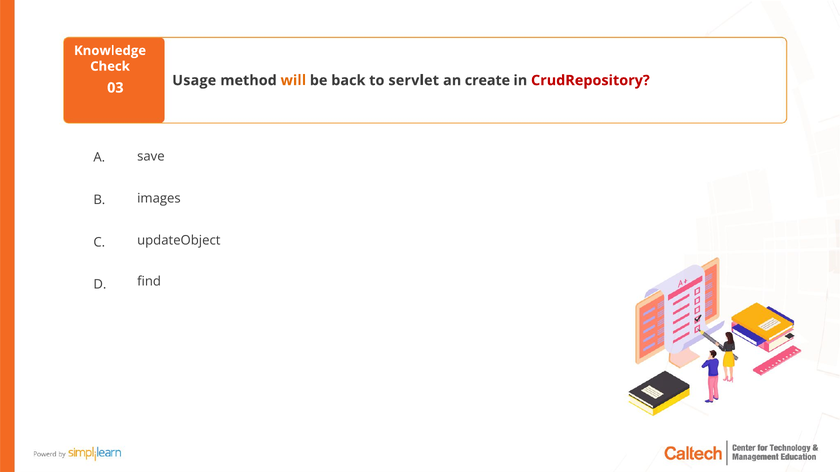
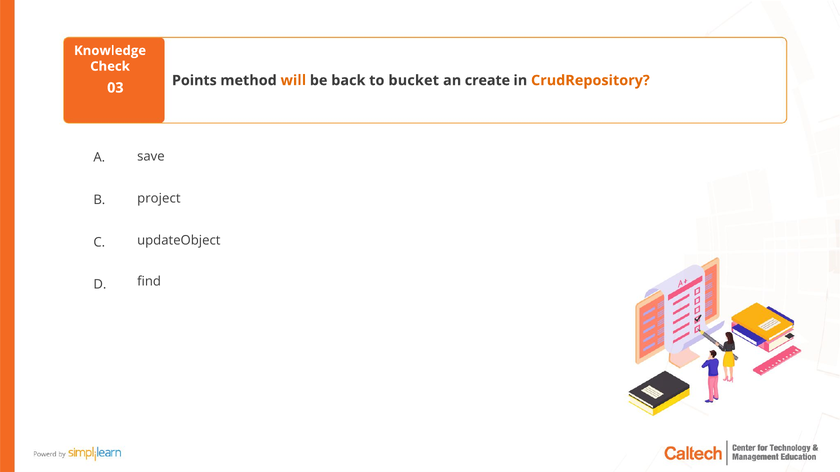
Usage: Usage -> Points (194, 81)
servlet: servlet -> bucket (414, 81)
CrudRepository colour: red -> orange (590, 81)
images: images -> project (159, 199)
